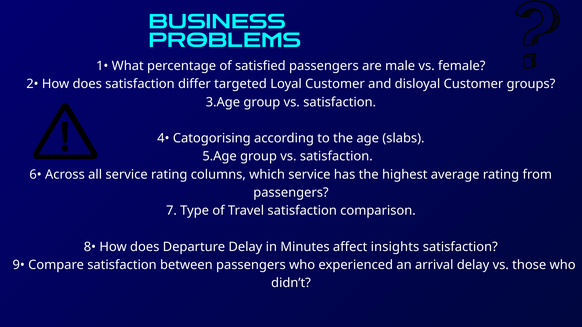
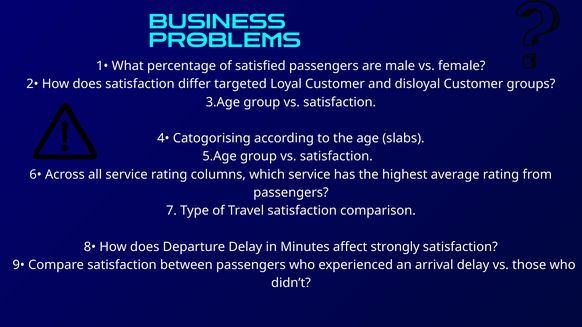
insights: insights -> strongly (395, 247)
